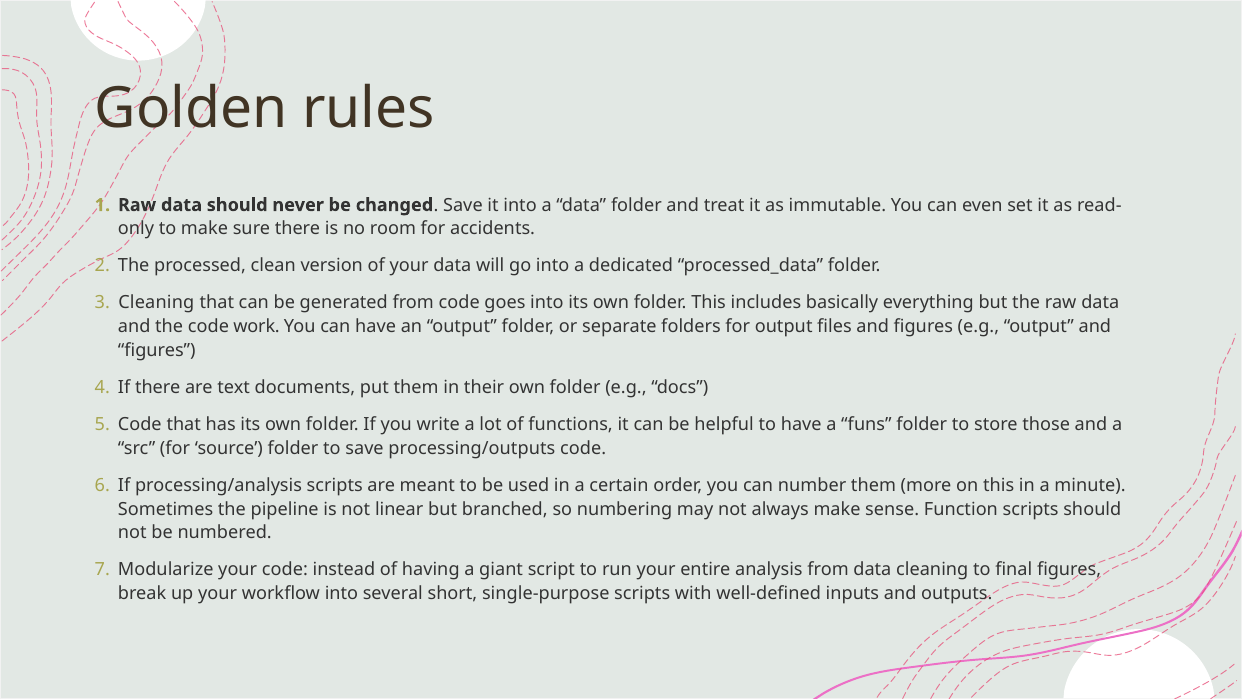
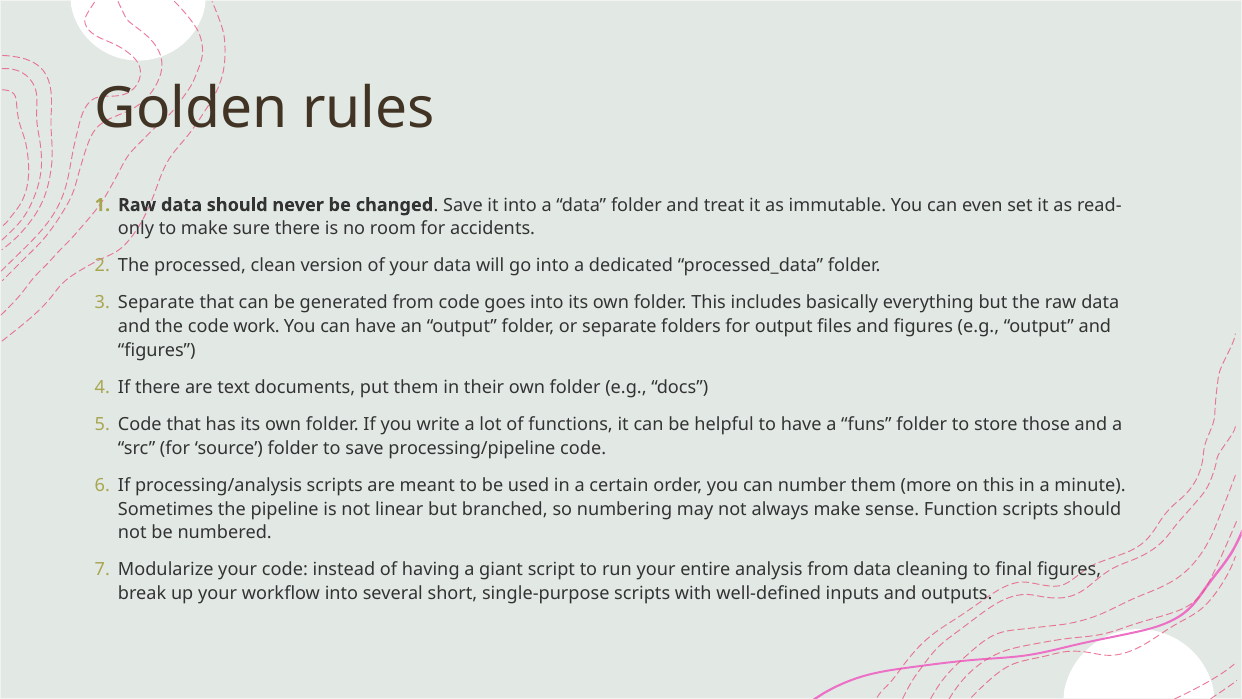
Cleaning: Cleaning -> Separate (156, 303)
processing/outputs: processing/outputs -> processing/pipeline (472, 448)
